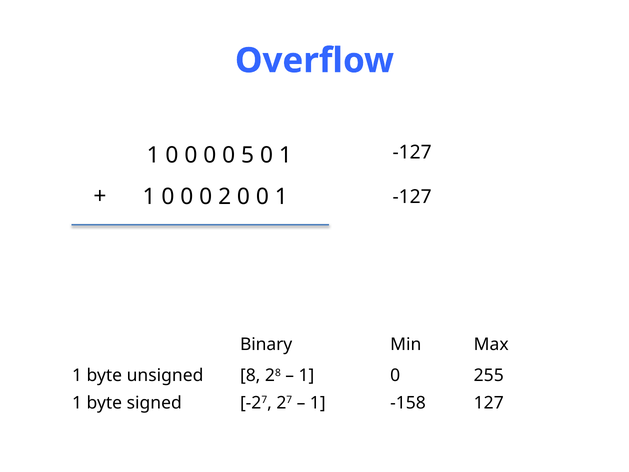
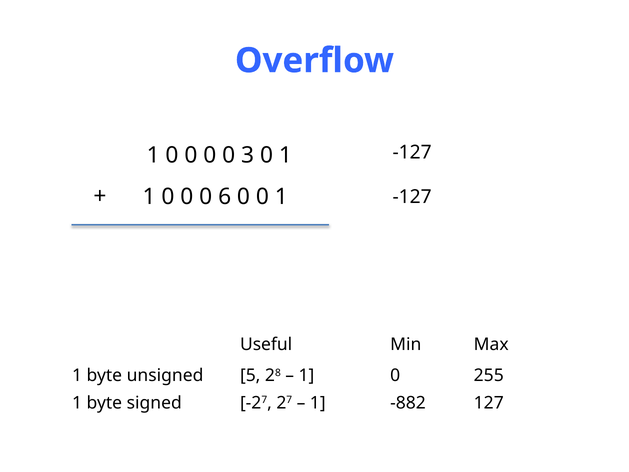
5: 5 -> 3 (248, 155)
2: 2 -> 6 (225, 197)
Binary: Binary -> Useful (266, 344)
8: 8 -> 5 (250, 375)
-158: -158 -> -882 (408, 403)
